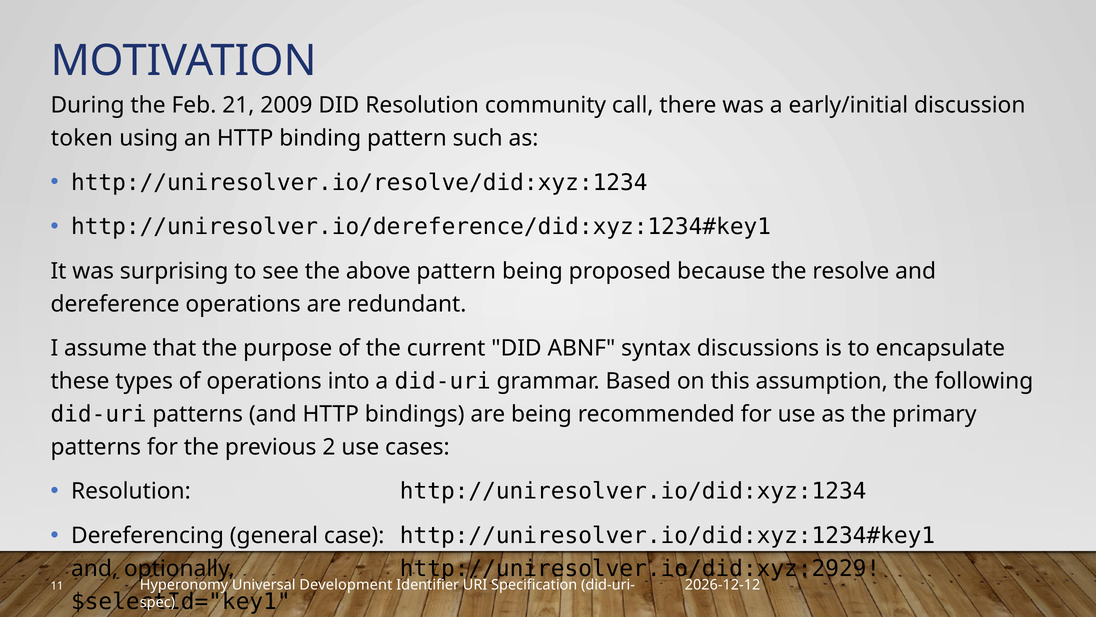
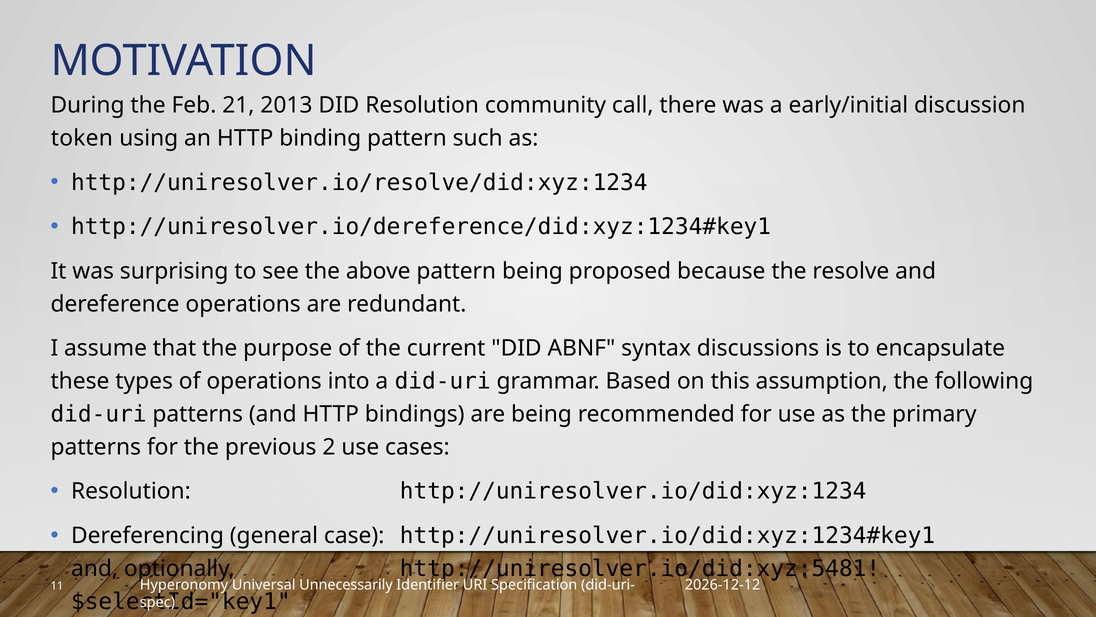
2009: 2009 -> 2013 (286, 105)
http://uniresolver.io/did:xyz:2929: http://uniresolver.io/did:xyz:2929 -> http://uniresolver.io/did:xyz:5481 (640, 568)
Development: Development -> Unnecessarily (346, 585)
